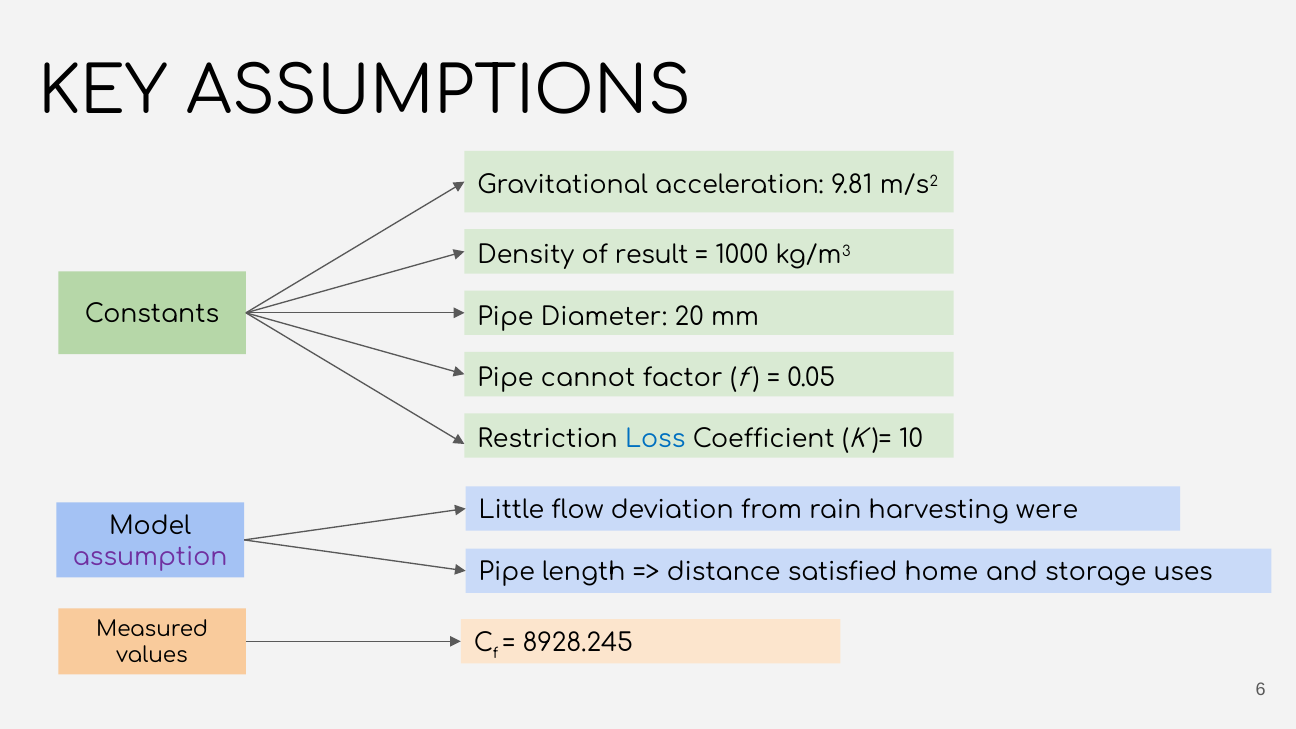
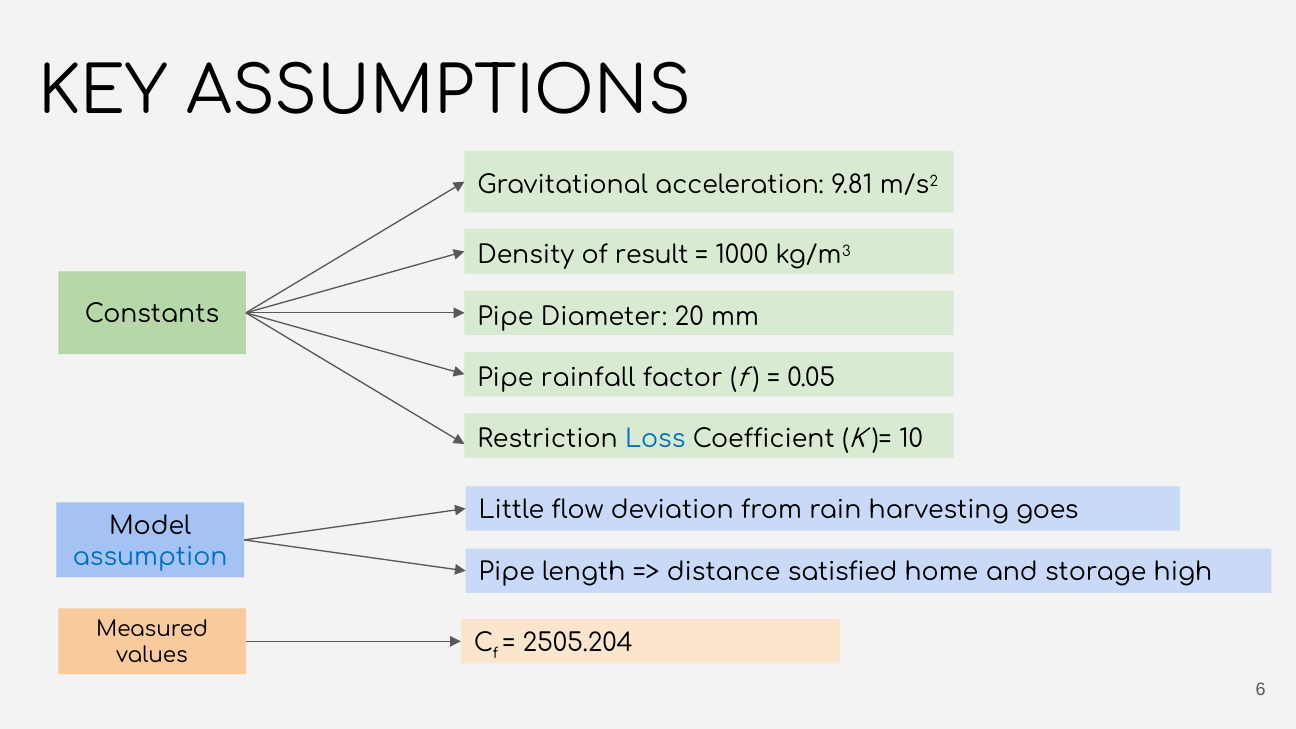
cannot: cannot -> rainfall (588, 378)
were: were -> goes (1047, 510)
assumption colour: purple -> blue (150, 557)
uses: uses -> high (1183, 573)
8928.245: 8928.245 -> 2505.204 (578, 644)
